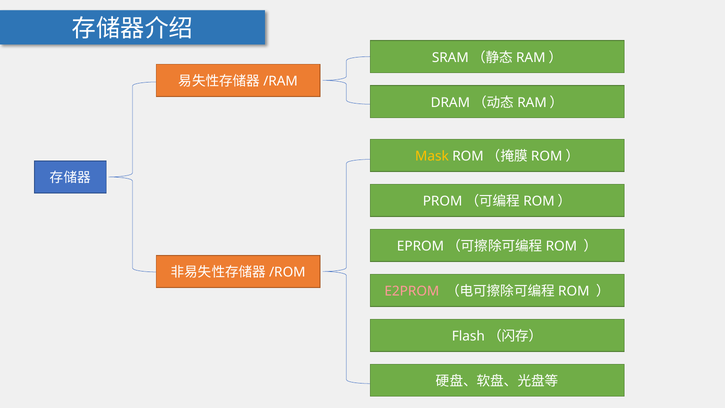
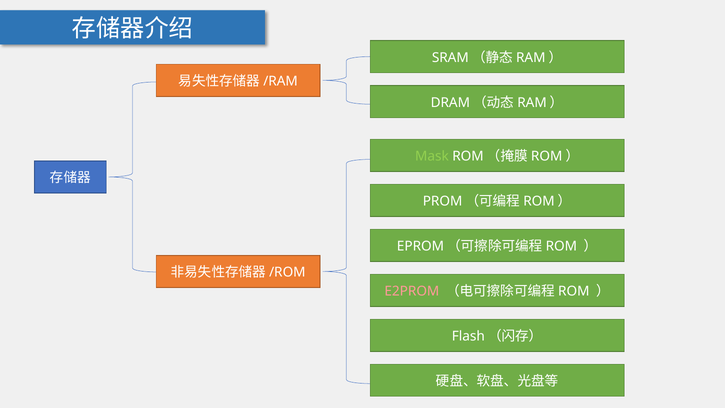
Mask colour: yellow -> light green (432, 156)
